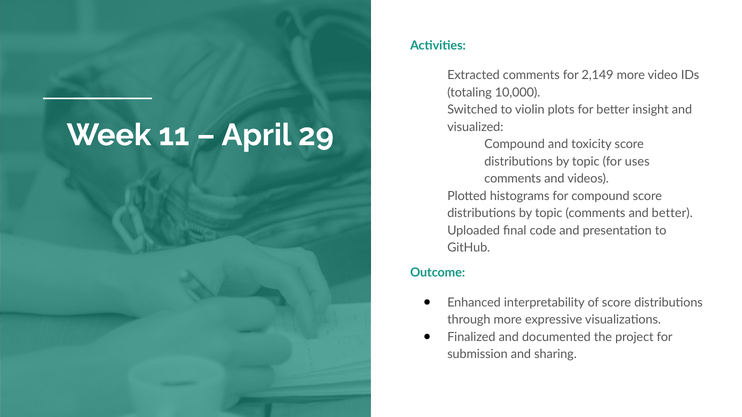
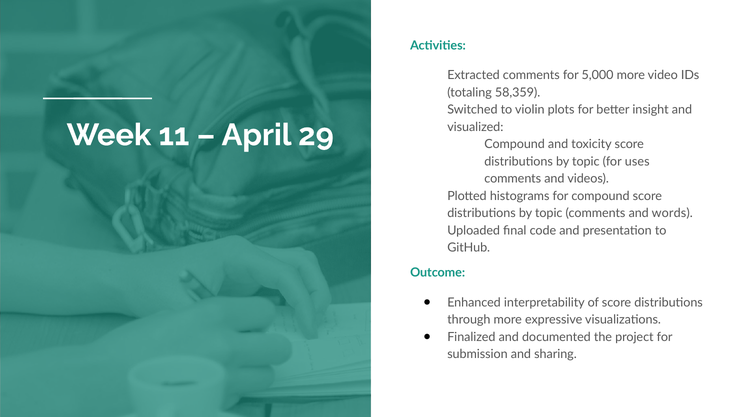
2,149: 2,149 -> 5,000 (598, 75)
10,000: 10,000 -> 58,359 (518, 93)
and better: better -> words (672, 213)
